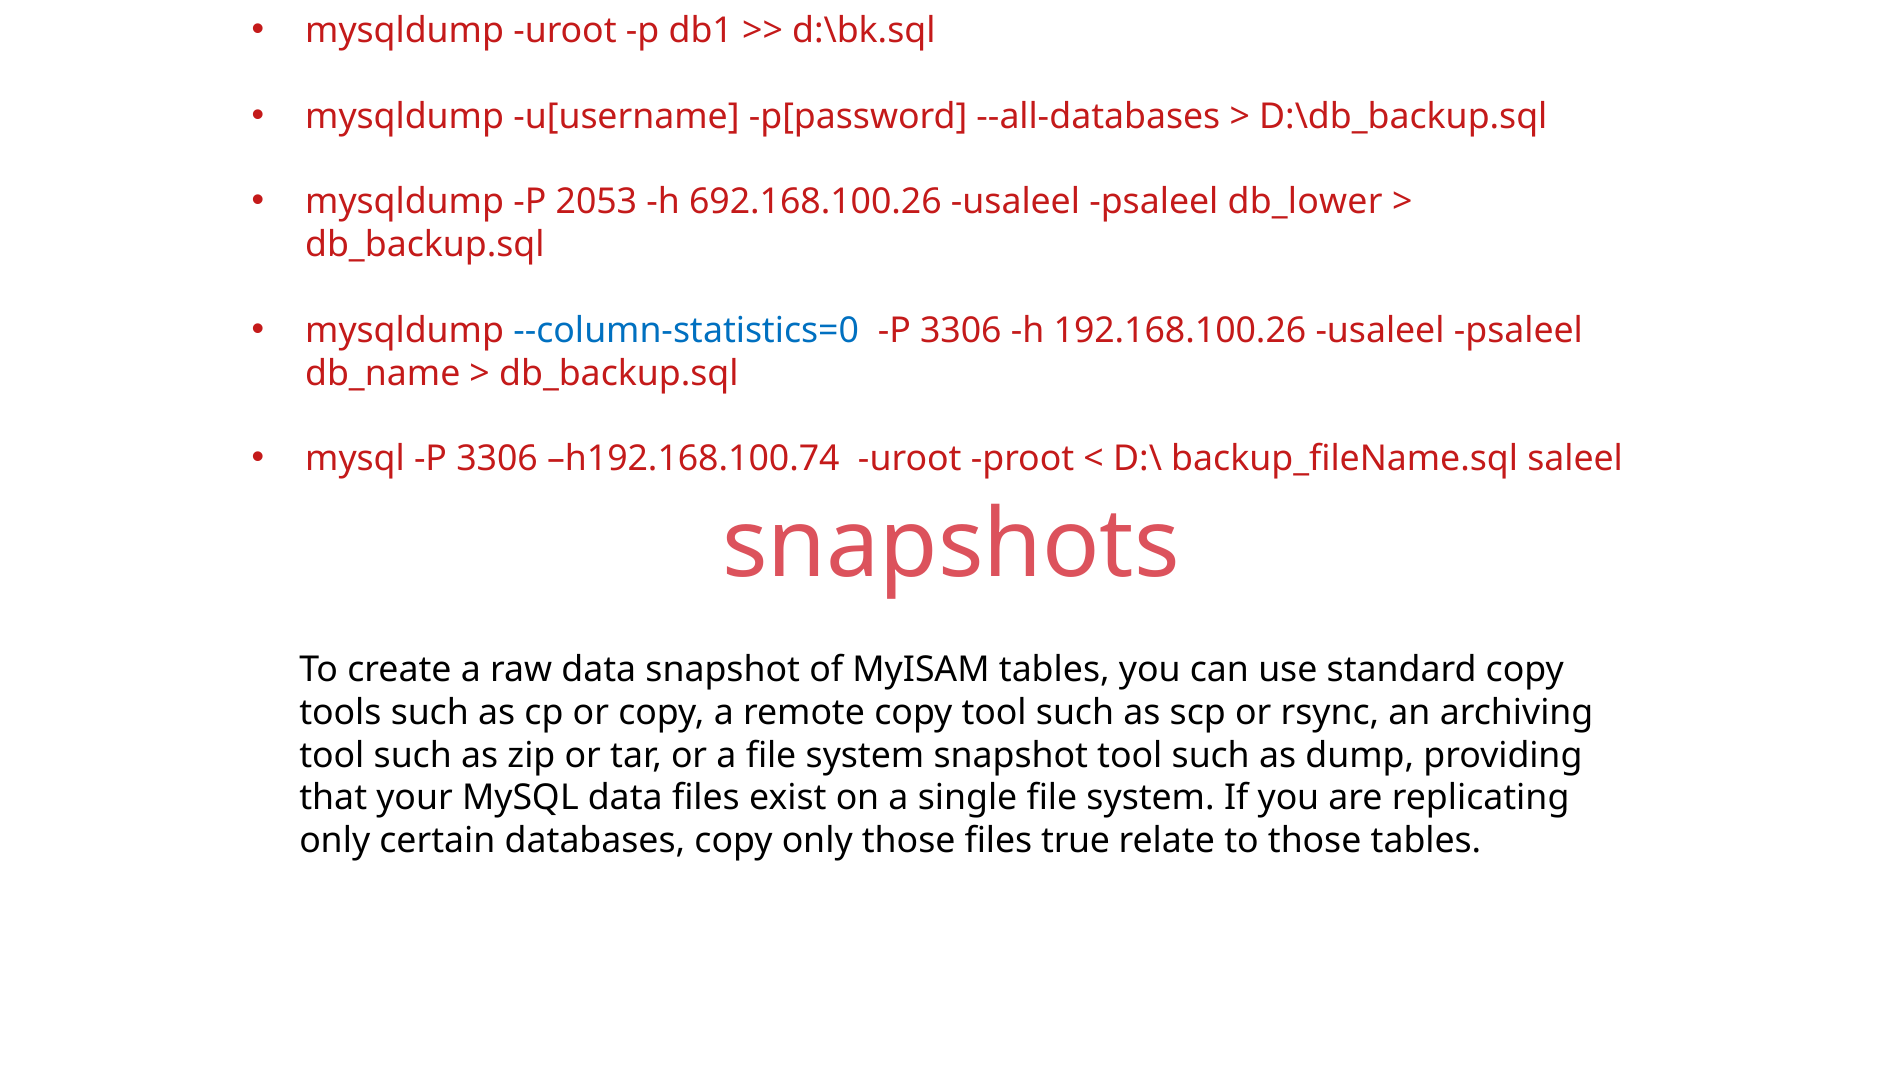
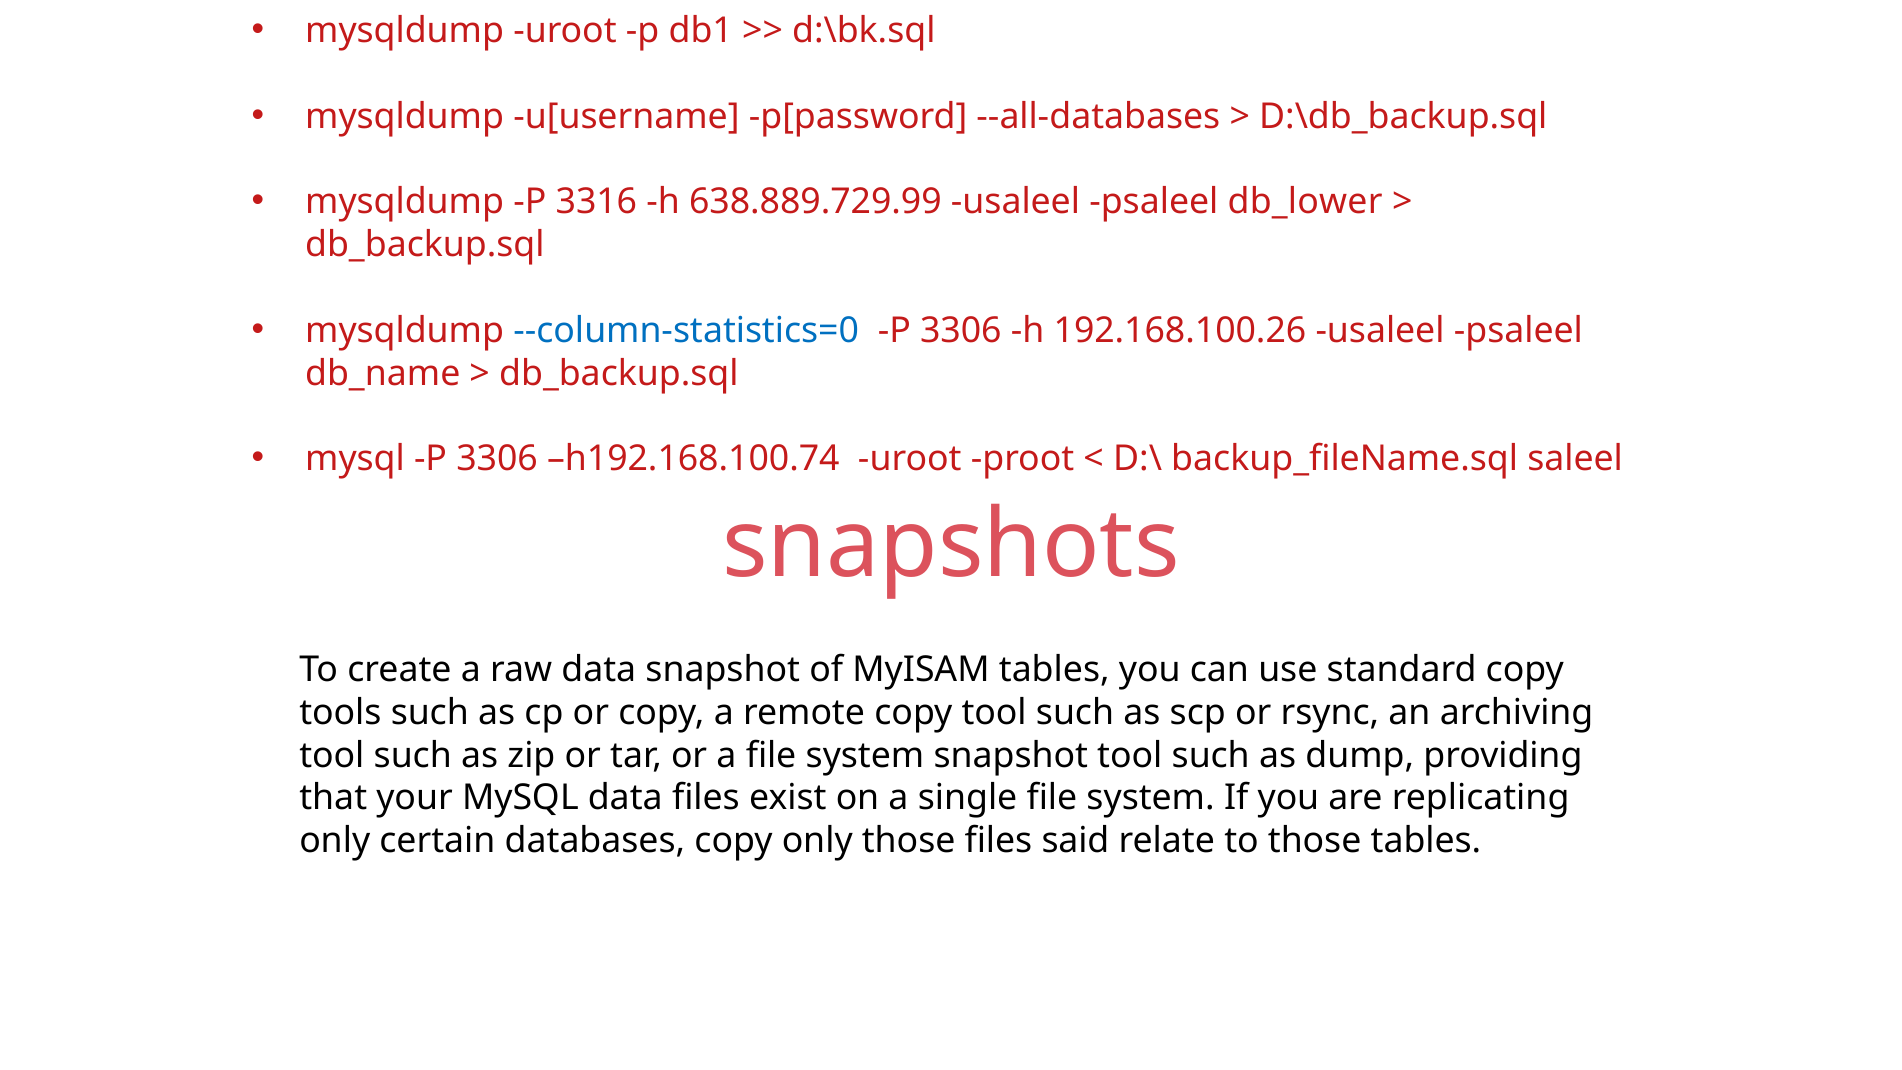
2053: 2053 -> 3316 (596, 202)
692.168.100.26: 692.168.100.26 -> 638.889.729.99 (815, 202)
true: true -> said (1075, 841)
